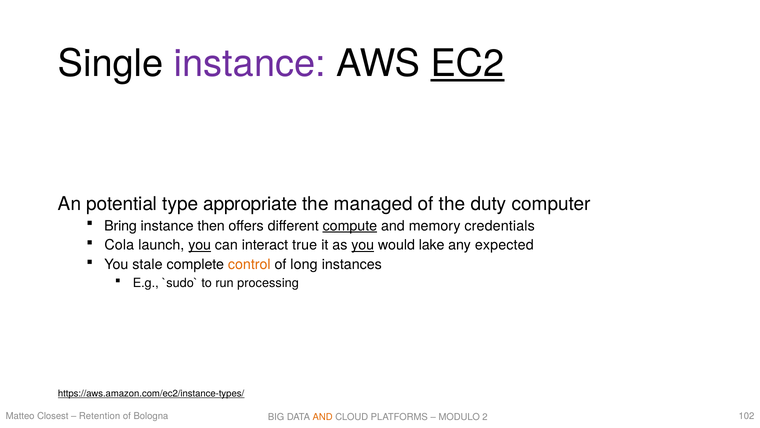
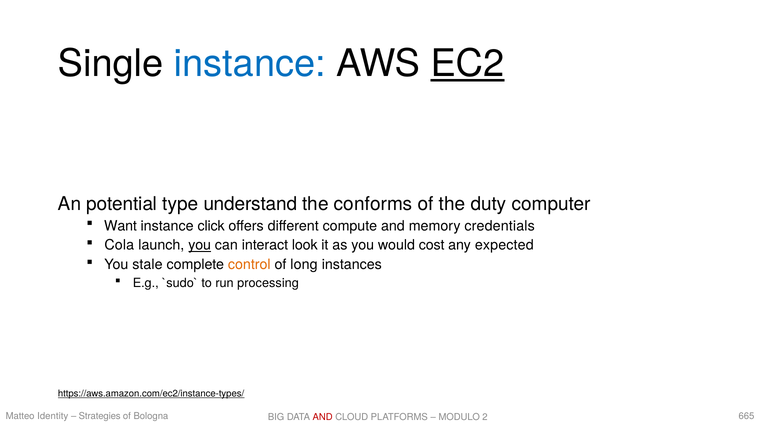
instance colour: purple -> blue (250, 64)
appropriate: appropriate -> understand (250, 204)
managed: managed -> conforms (373, 204)
Bring: Bring -> Want (121, 226)
then: then -> click (211, 226)
compute underline: present -> none (350, 226)
true: true -> look (305, 245)
you underline: present -> none (363, 245)
lake: lake -> cost (432, 245)
Closest: Closest -> Identity (53, 416)
Retention: Retention -> Strategies (100, 416)
102: 102 -> 665 (746, 416)
AND colour: orange -> red (323, 417)
